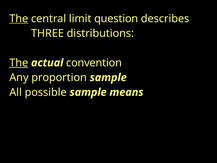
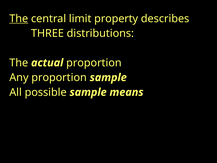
question: question -> property (116, 19)
The underline: present -> none (19, 63)
actual convention: convention -> proportion (94, 63)
